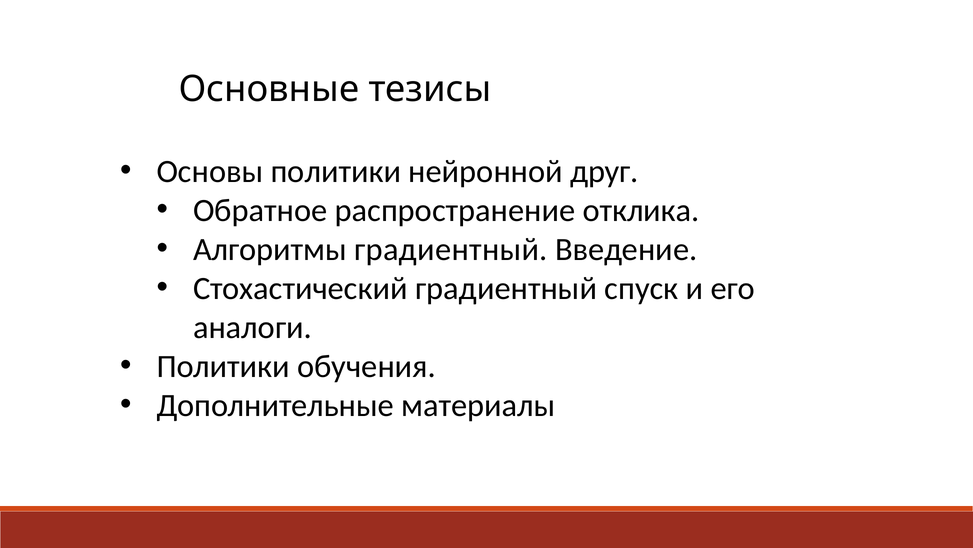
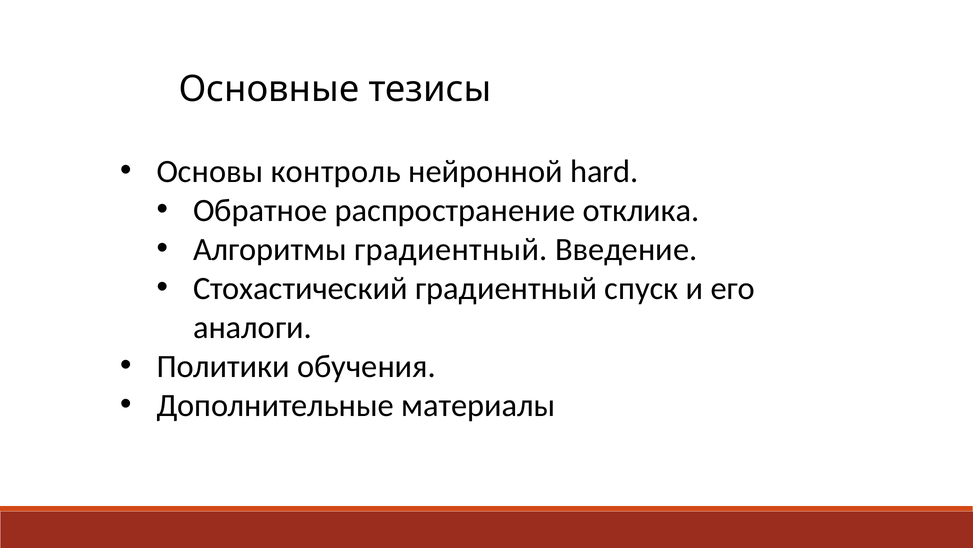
Основы политики: политики -> контроль (336, 171)
друг: друг -> hard (604, 171)
